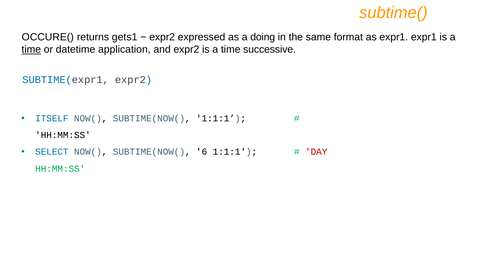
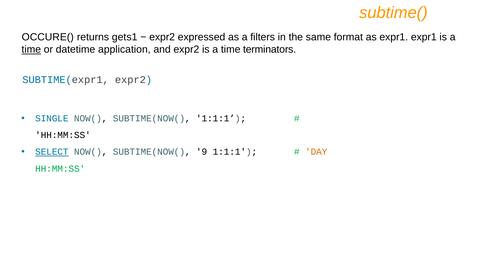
doing: doing -> filters (263, 37)
successive: successive -> terminators (270, 49)
ITSELF: ITSELF -> SINGLE (52, 118)
SELECT underline: none -> present (52, 152)
6: 6 -> 9 (202, 152)
DAY colour: red -> orange (316, 152)
